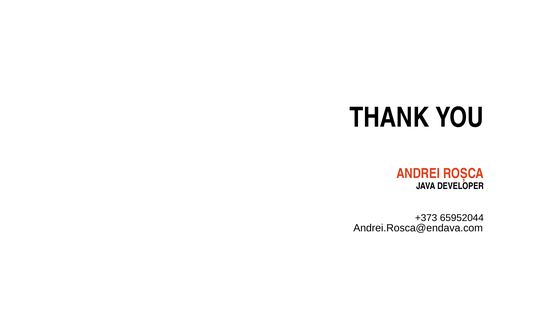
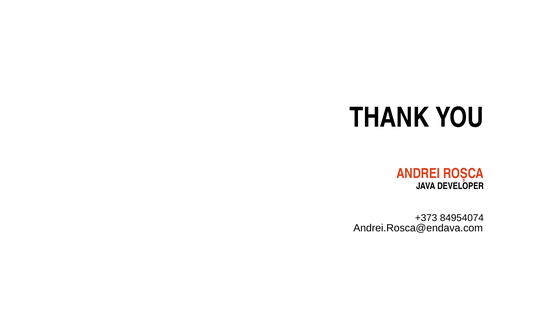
65952044: 65952044 -> 84954074 (462, 218)
